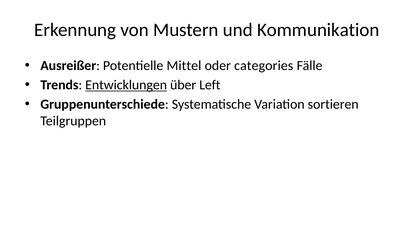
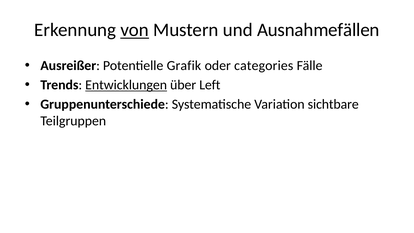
von underline: none -> present (135, 30)
Kommunikation: Kommunikation -> Ausnahmefällen (318, 30)
Mittel: Mittel -> Grafik (184, 66)
sortieren: sortieren -> sichtbare (333, 104)
